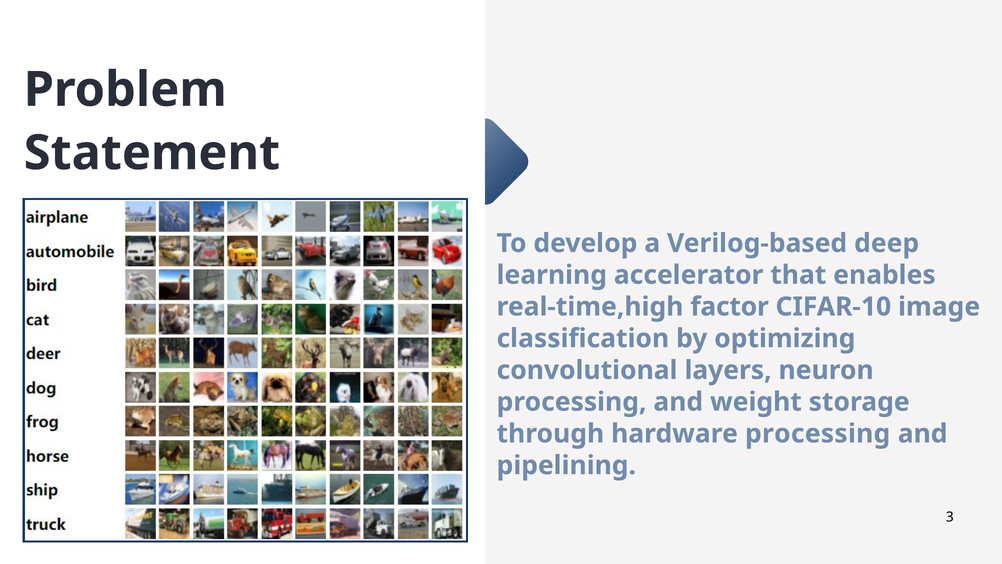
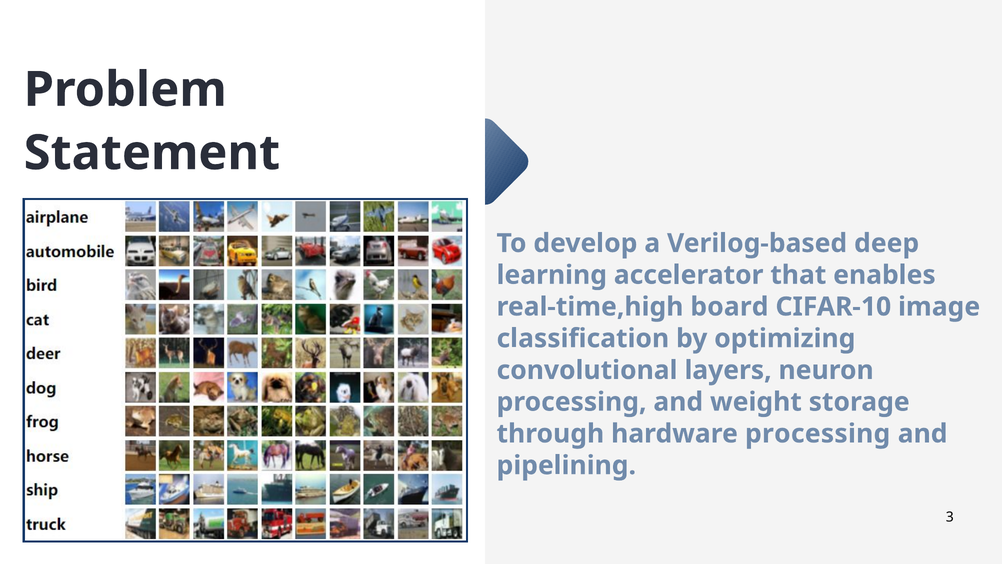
factor: factor -> board (729, 307)
